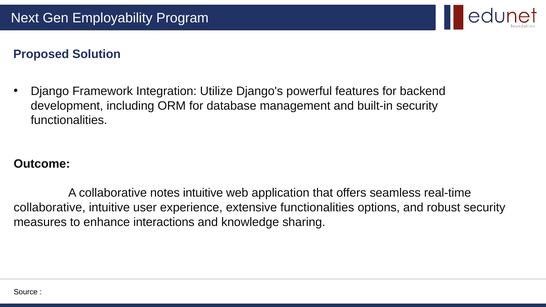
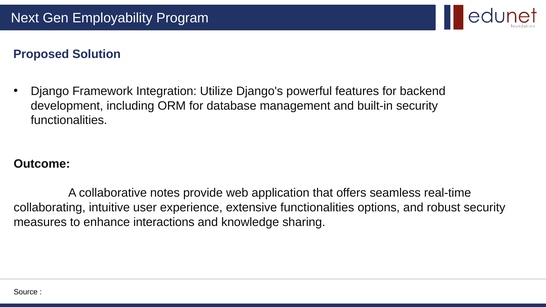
notes intuitive: intuitive -> provide (203, 193)
collaborative: collaborative -> collaborating (50, 208)
